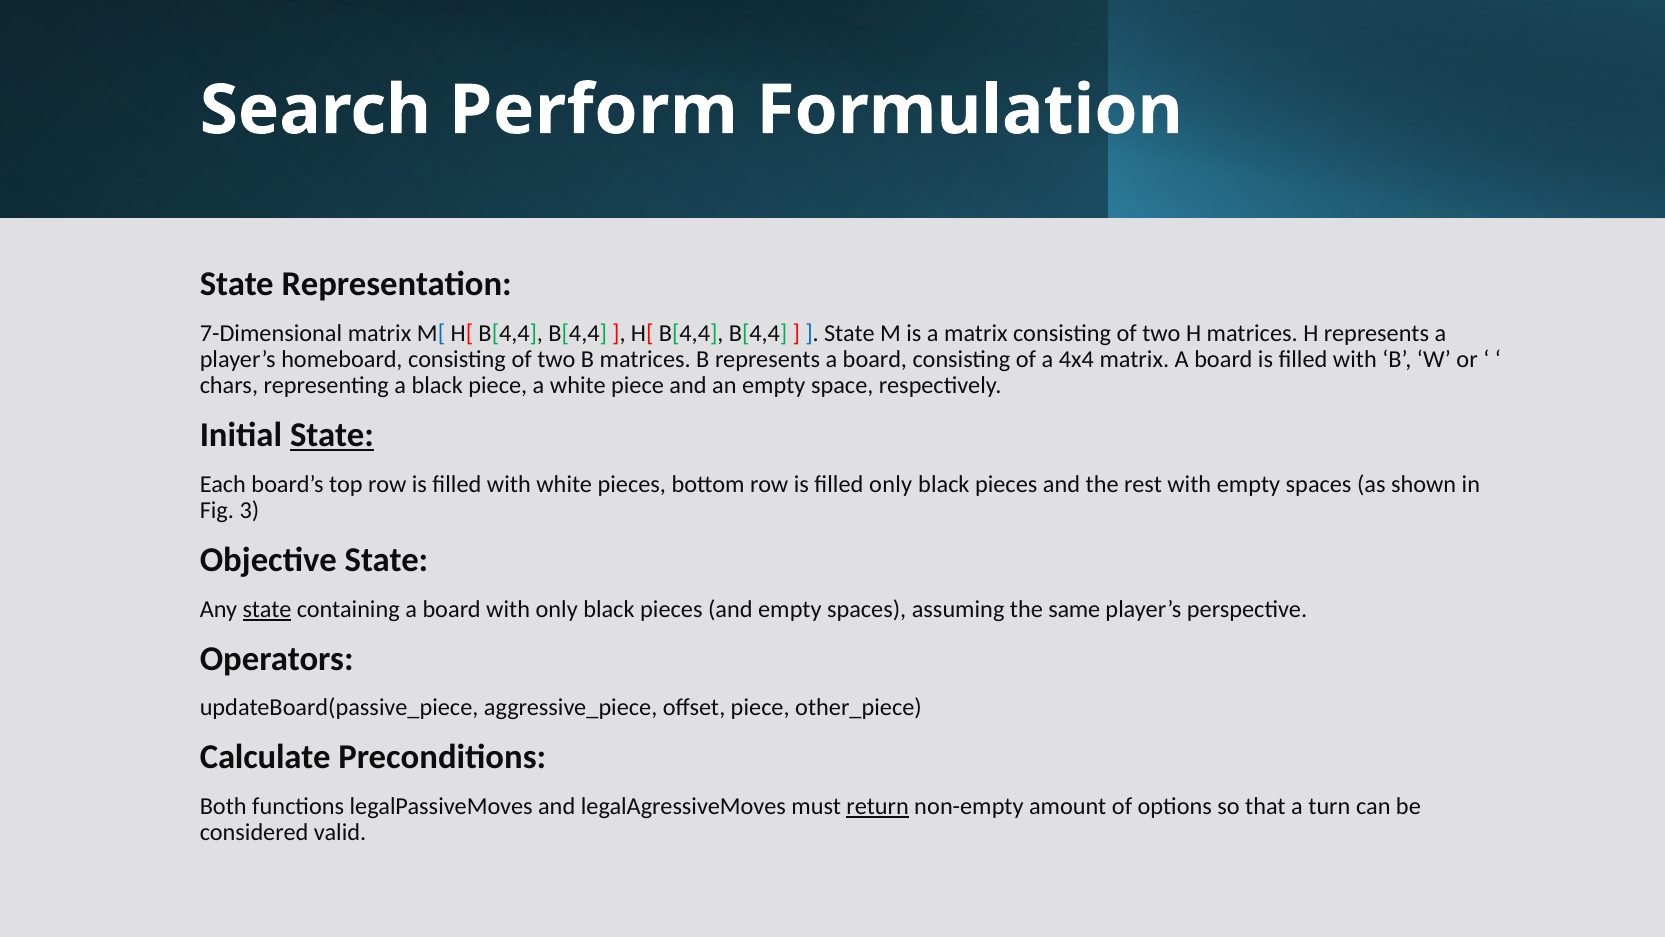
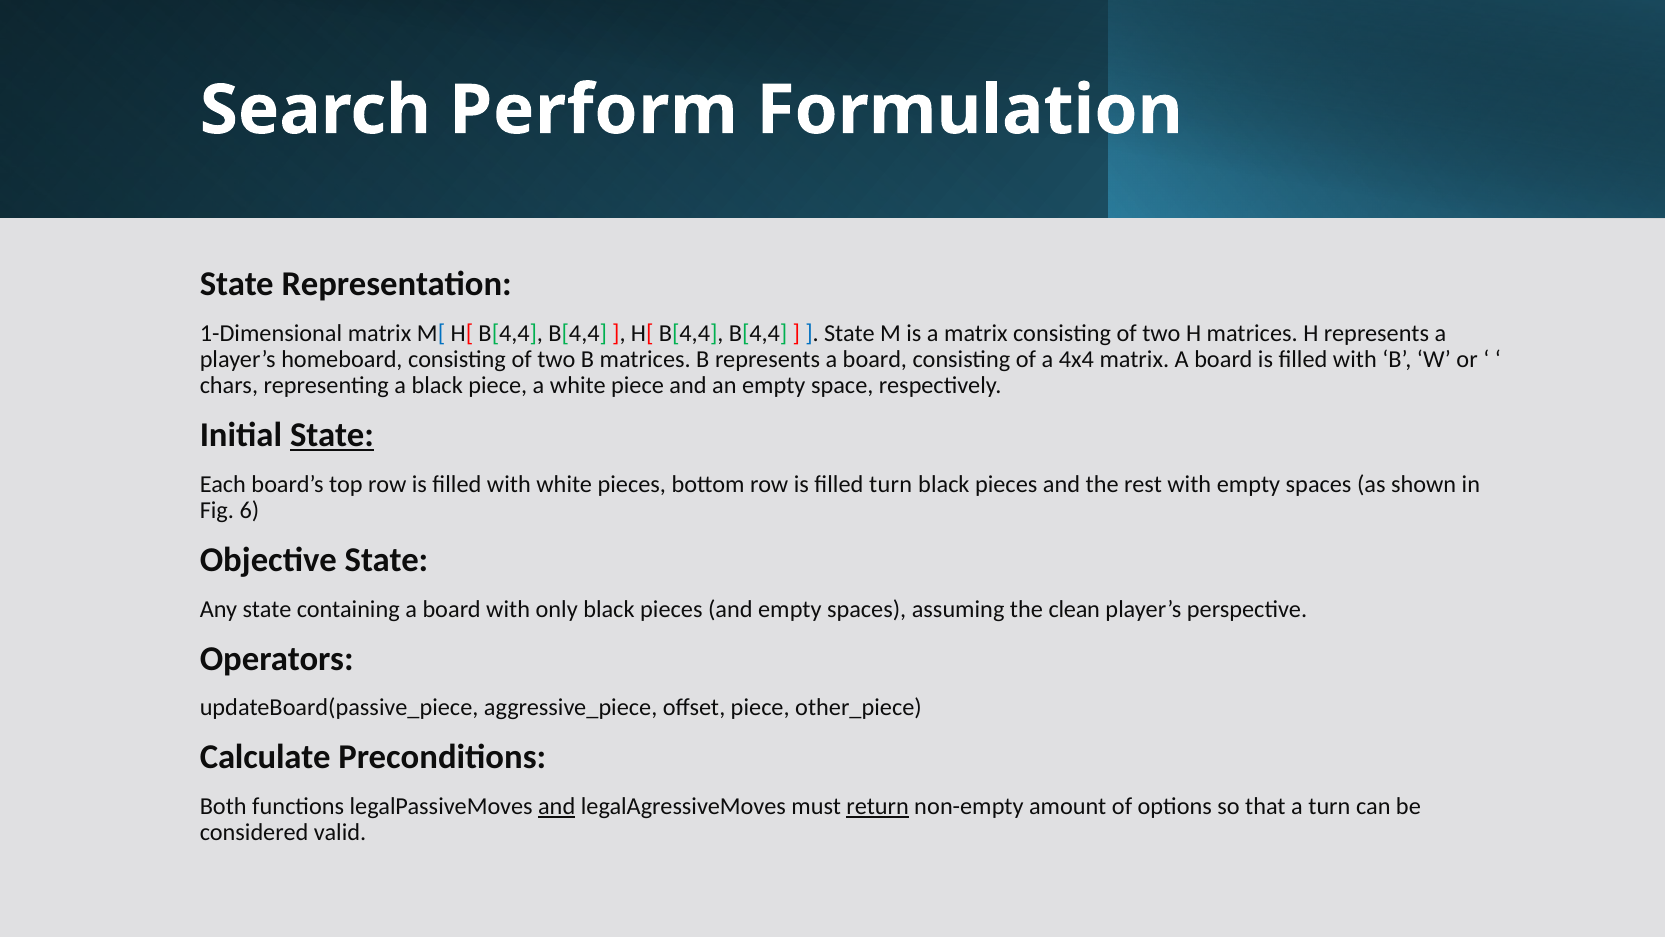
7-Dimensional: 7-Dimensional -> 1-Dimensional (271, 333)
filled only: only -> turn (891, 484)
3: 3 -> 6 (249, 511)
state underline: present -> none (267, 609)
same: same -> clean (1074, 609)
and underline: none -> present (557, 806)
